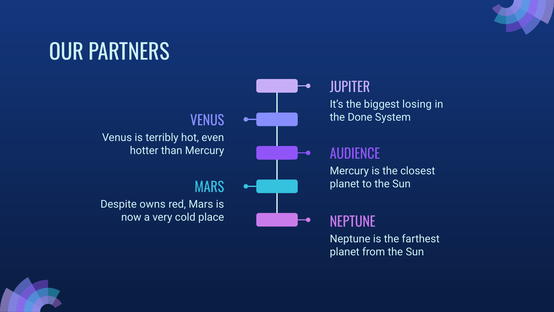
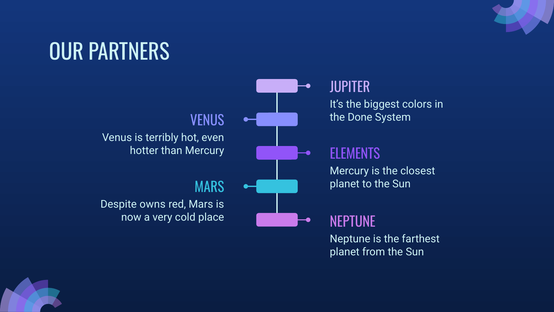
losing: losing -> colors (417, 104)
AUDIENCE: AUDIENCE -> ELEMENTS (355, 154)
